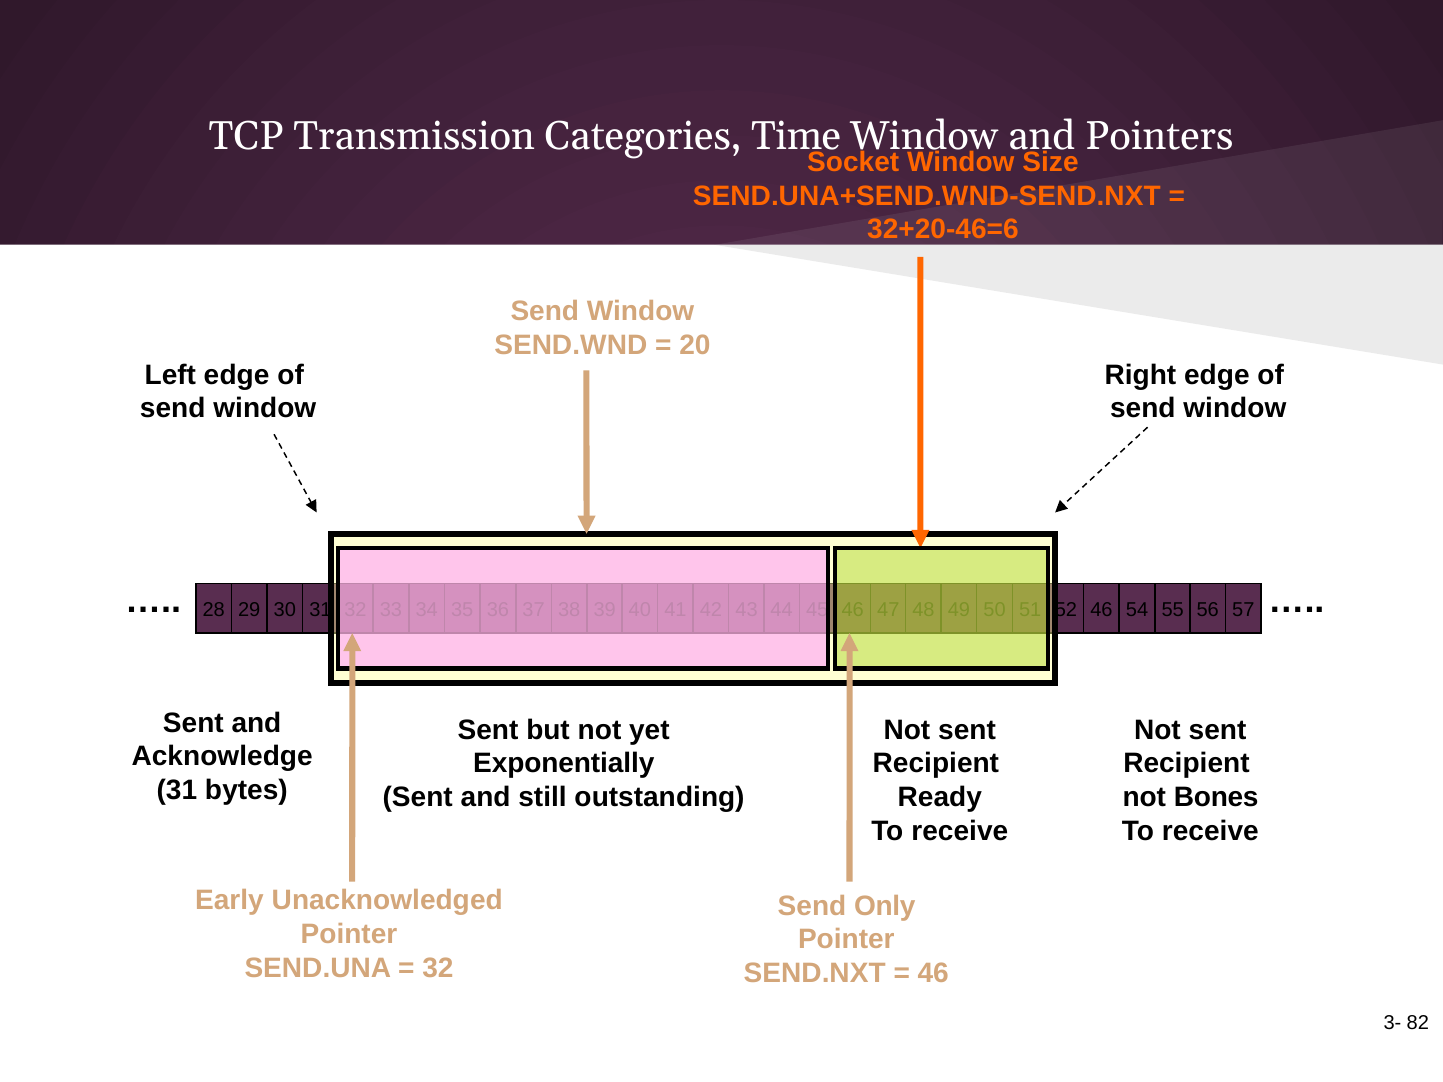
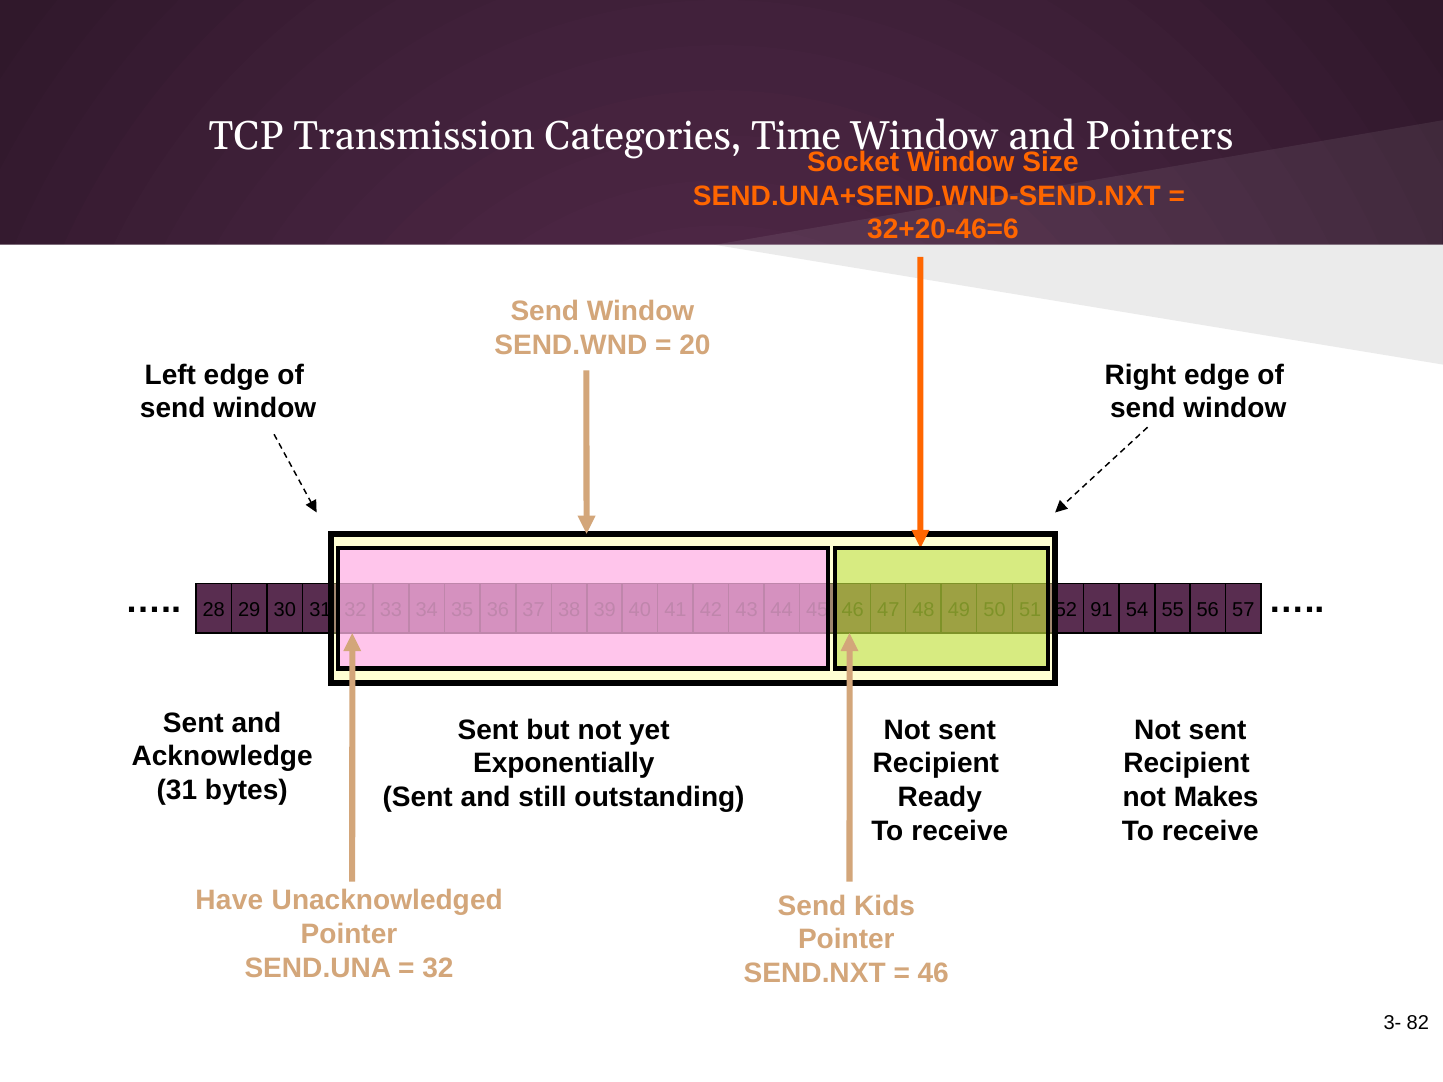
46: 46 -> 91 (1102, 610)
Bones: Bones -> Makes (1216, 797)
Early: Early -> Have (229, 901)
Only: Only -> Kids (885, 906)
